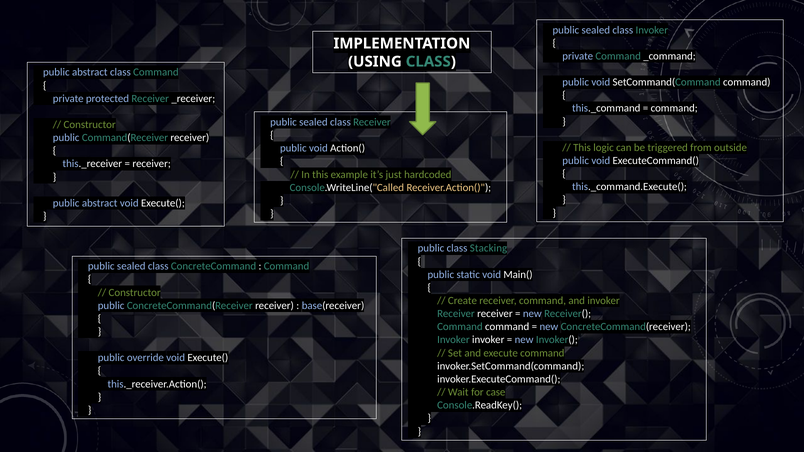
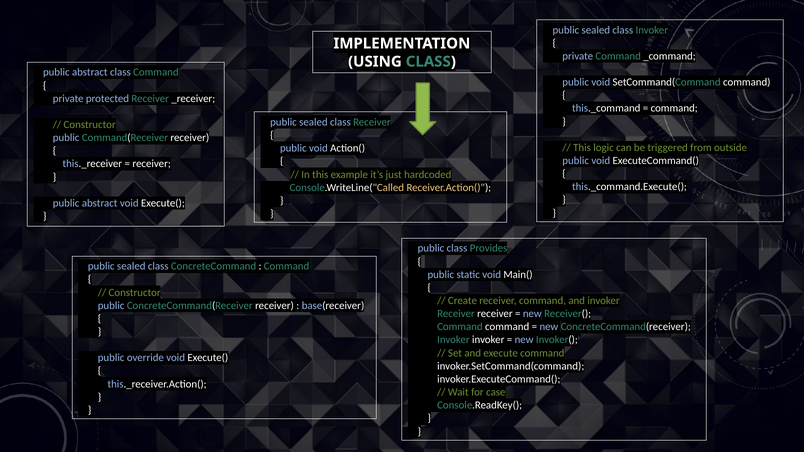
Stacking: Stacking -> Provides (489, 249)
